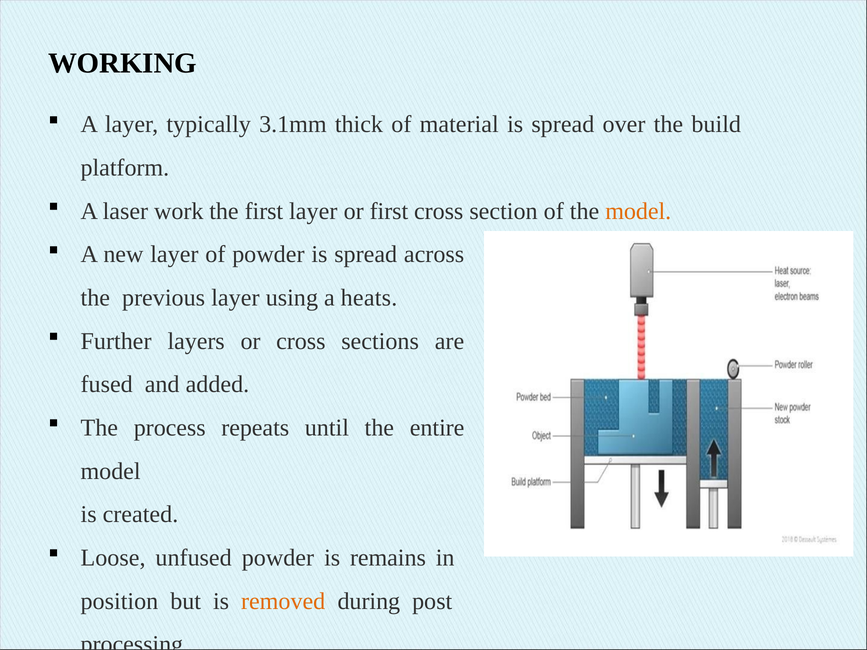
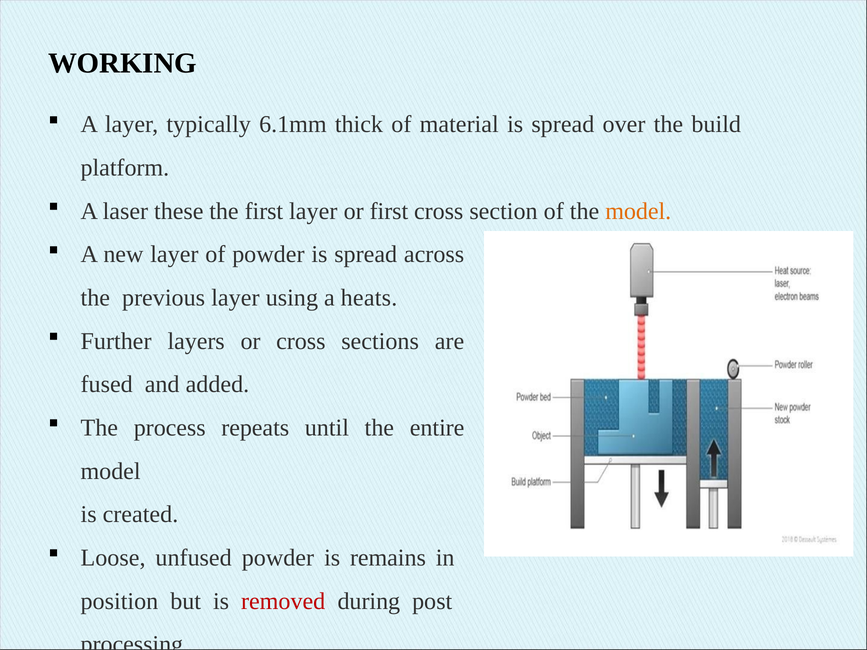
3.1mm: 3.1mm -> 6.1mm (293, 125)
work: work -> these (179, 211)
removed colour: orange -> red (283, 601)
